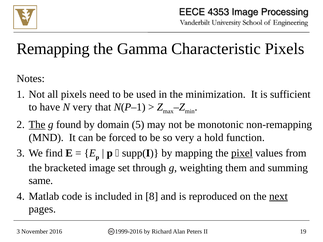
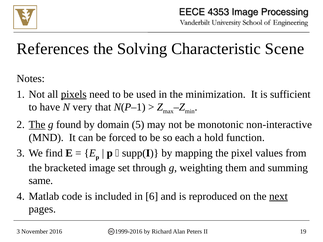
Remapping: Remapping -> References (53, 49)
Gamma: Gamma -> Solving (142, 49)
Characteristic Pixels: Pixels -> Scene (285, 49)
pixels underline: none -> present (74, 94)
non-remapping: non-remapping -> non-interactive (279, 125)
so very: very -> each (185, 138)
pixel underline: present -> none (242, 153)
8: 8 -> 6 (152, 196)
